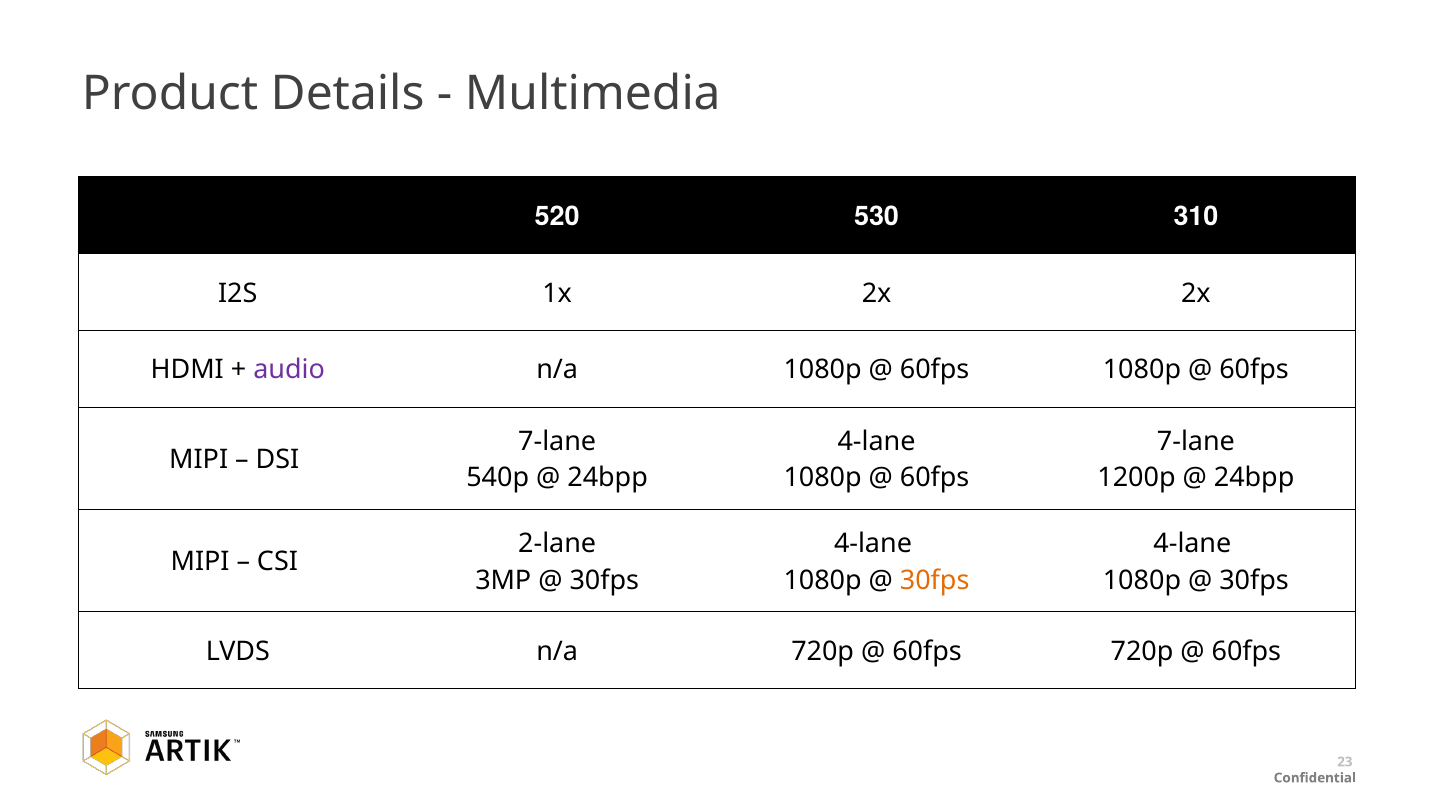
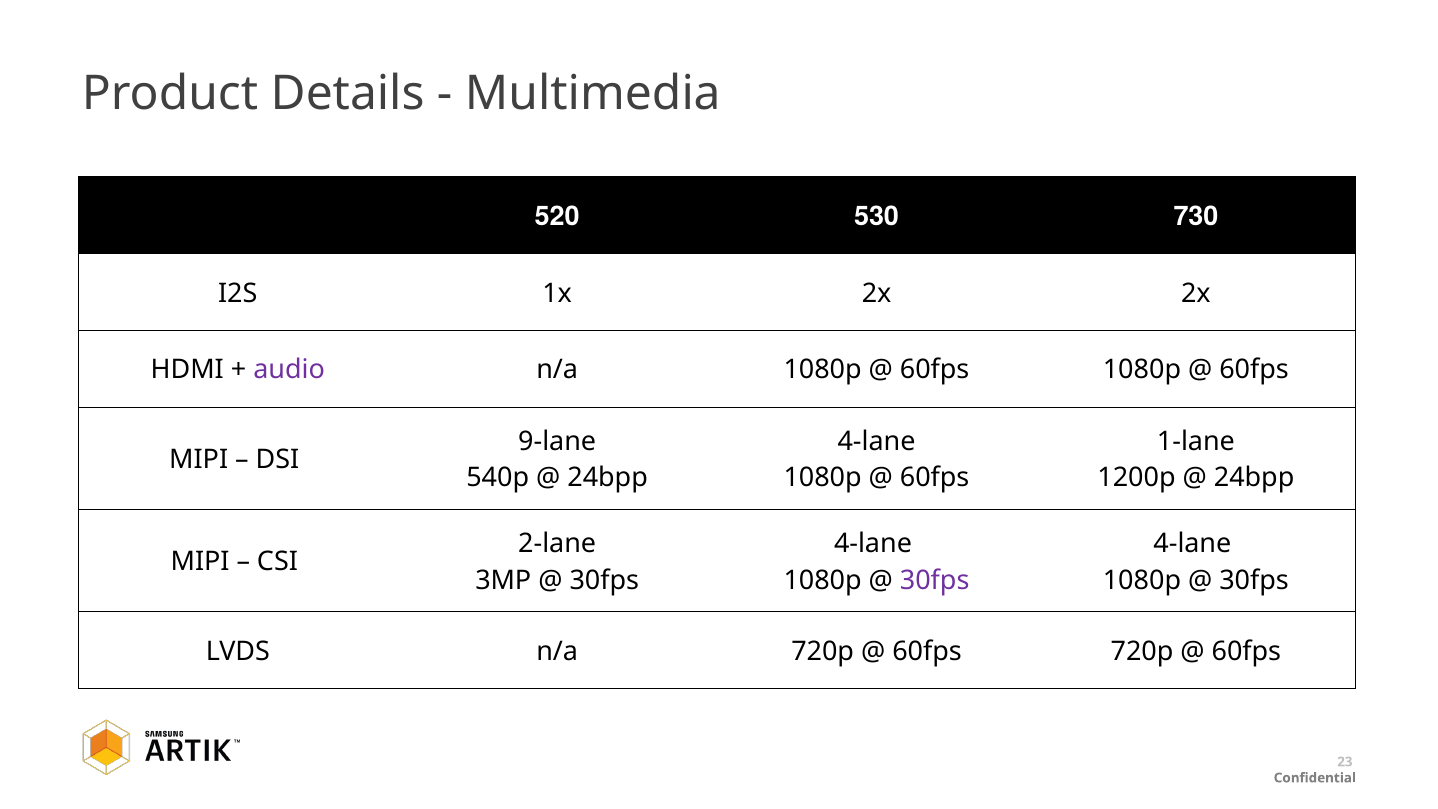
310: 310 -> 730 (1196, 217)
7-lane: 7-lane -> 9-lane (557, 441)
7-lane: 7-lane -> 1-lane (1196, 441)
30fps colour: orange -> purple (935, 580)
